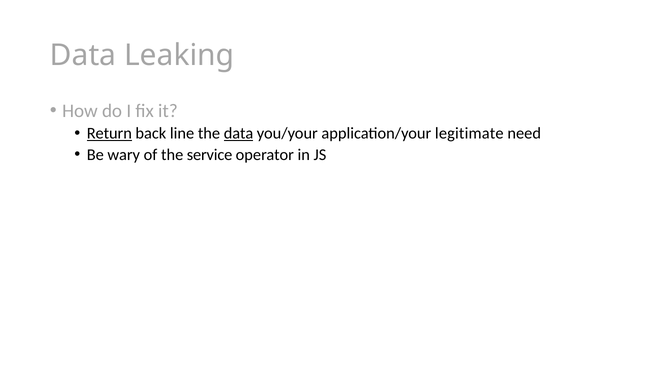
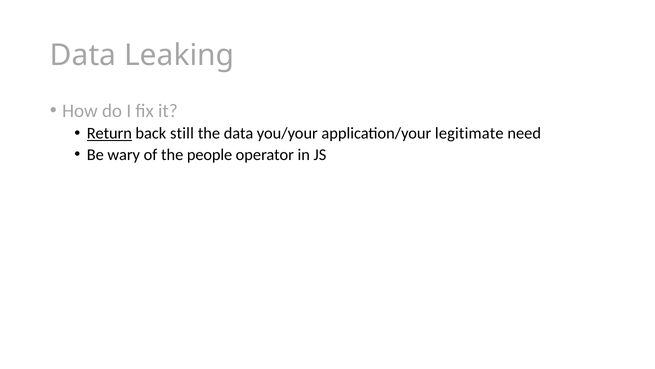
line: line -> still (182, 133)
data underline: present -> none (239, 133)
service: service -> people (210, 154)
